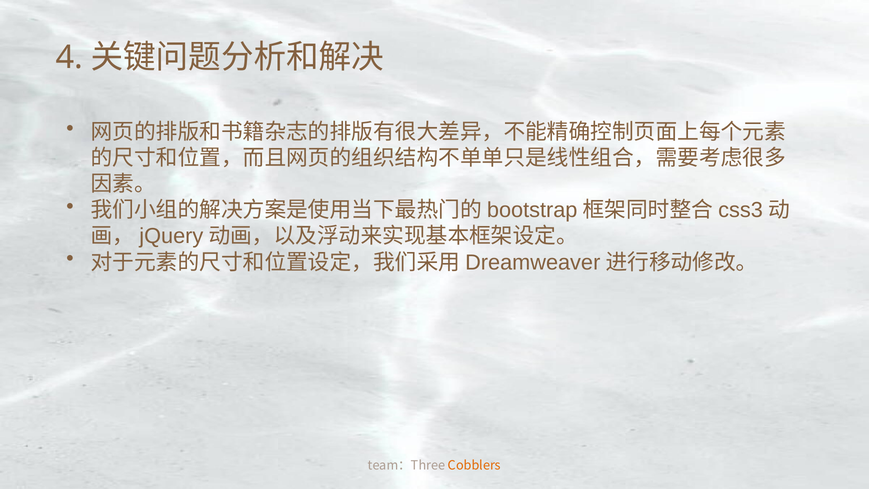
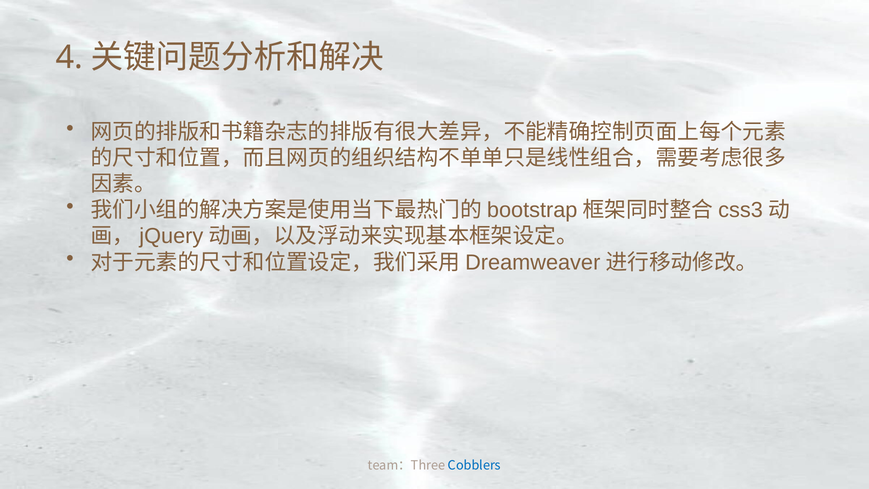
Cobblers colour: orange -> blue (474, 465)
